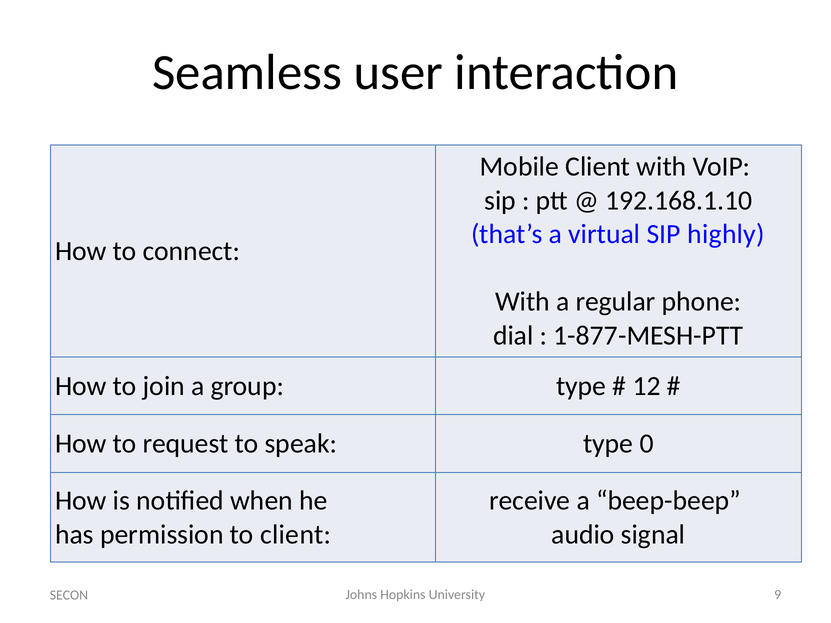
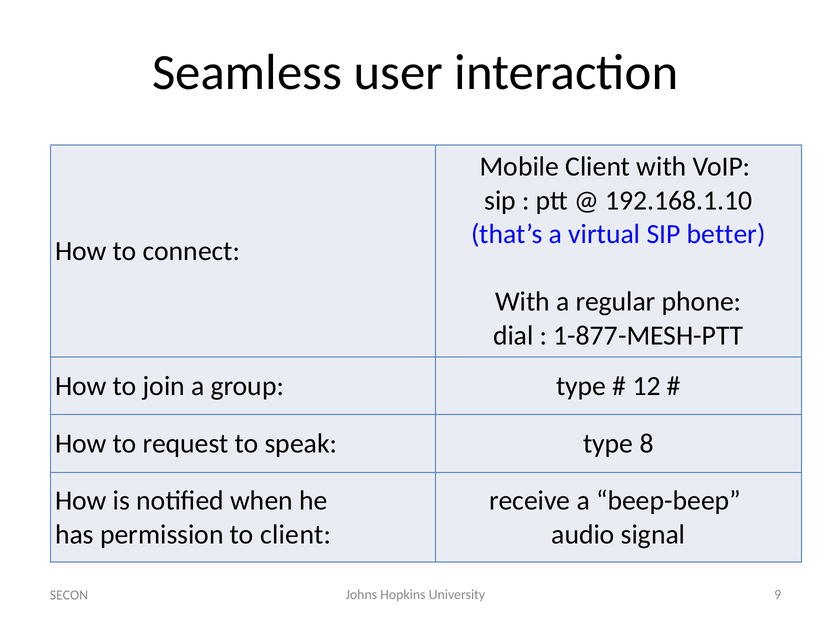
highly: highly -> better (726, 234)
0: 0 -> 8 (647, 444)
